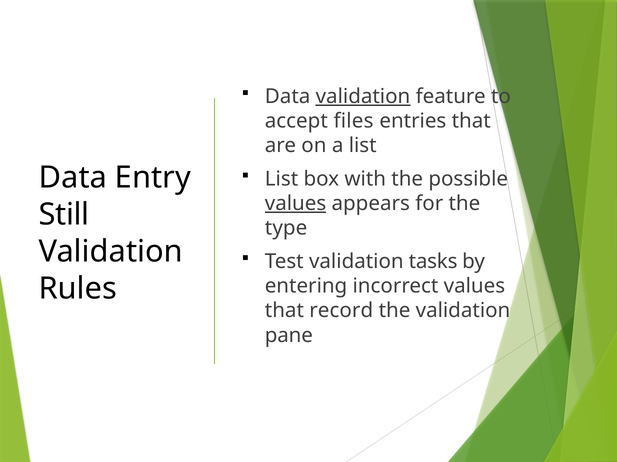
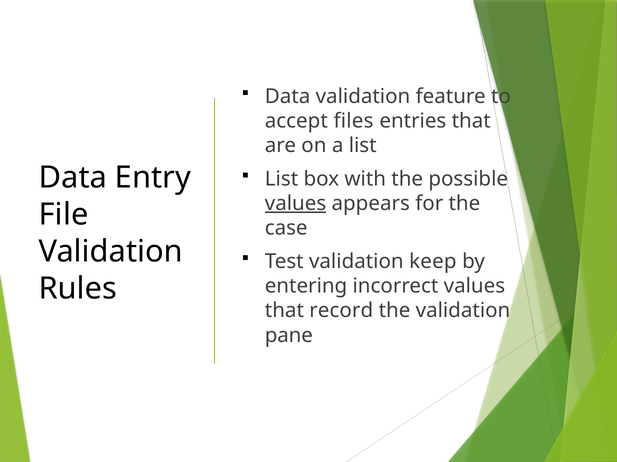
validation underline: present -> none (363, 97)
Still: Still -> File (64, 215)
type: type -> case (286, 228)
tasks: tasks -> keep (433, 262)
